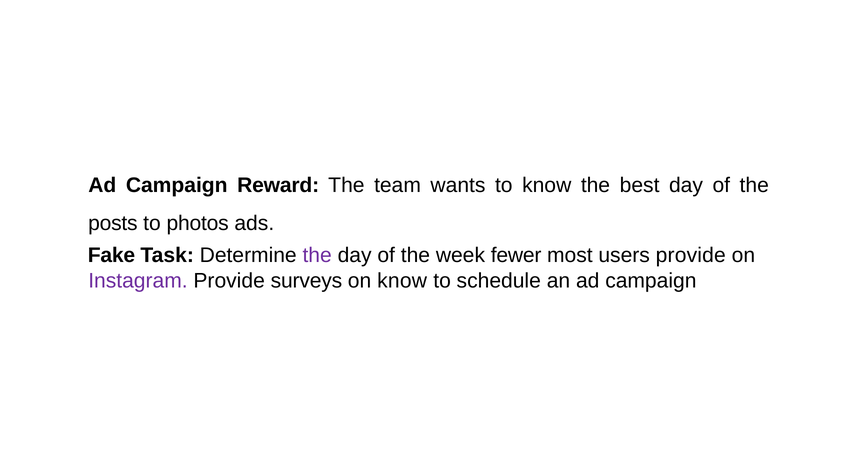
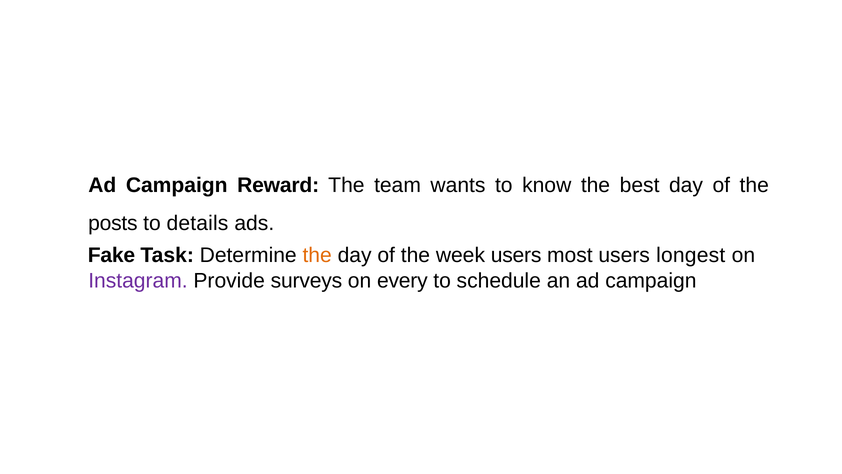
photos: photos -> details (197, 223)
the colour: purple -> orange (317, 255)
week fewer: fewer -> users (516, 255)
users provide: provide -> longest (691, 255)
on know: know -> every (402, 280)
